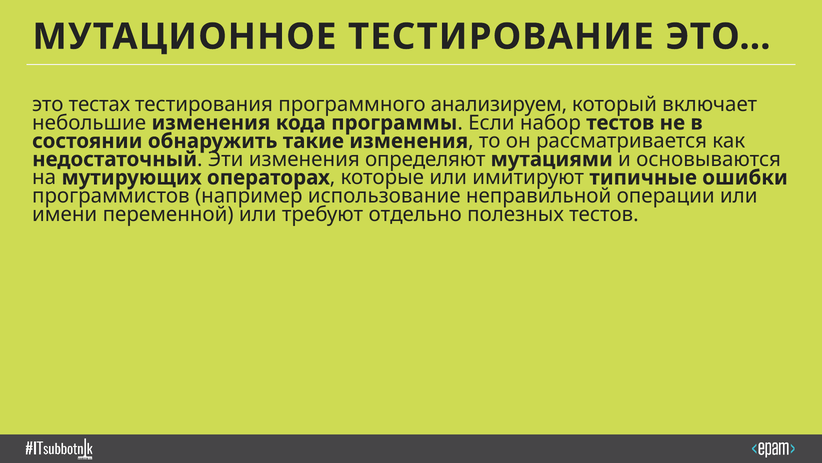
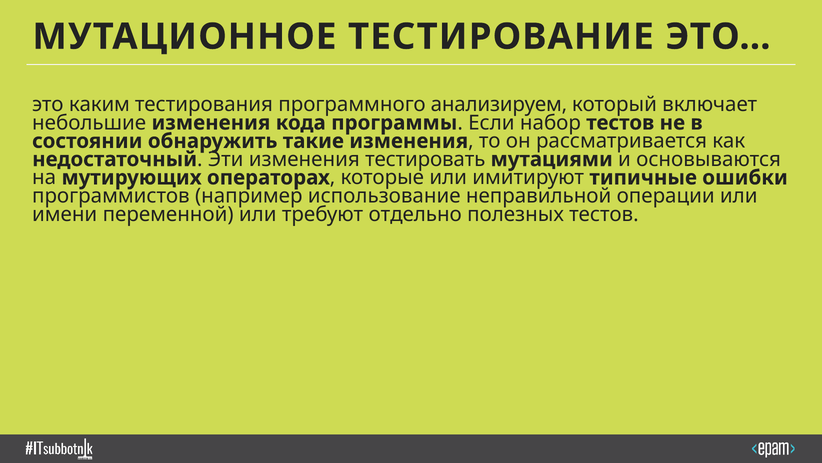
тестах: тестах -> каким (99, 104)
определяют: определяют -> тестировать (425, 159)
